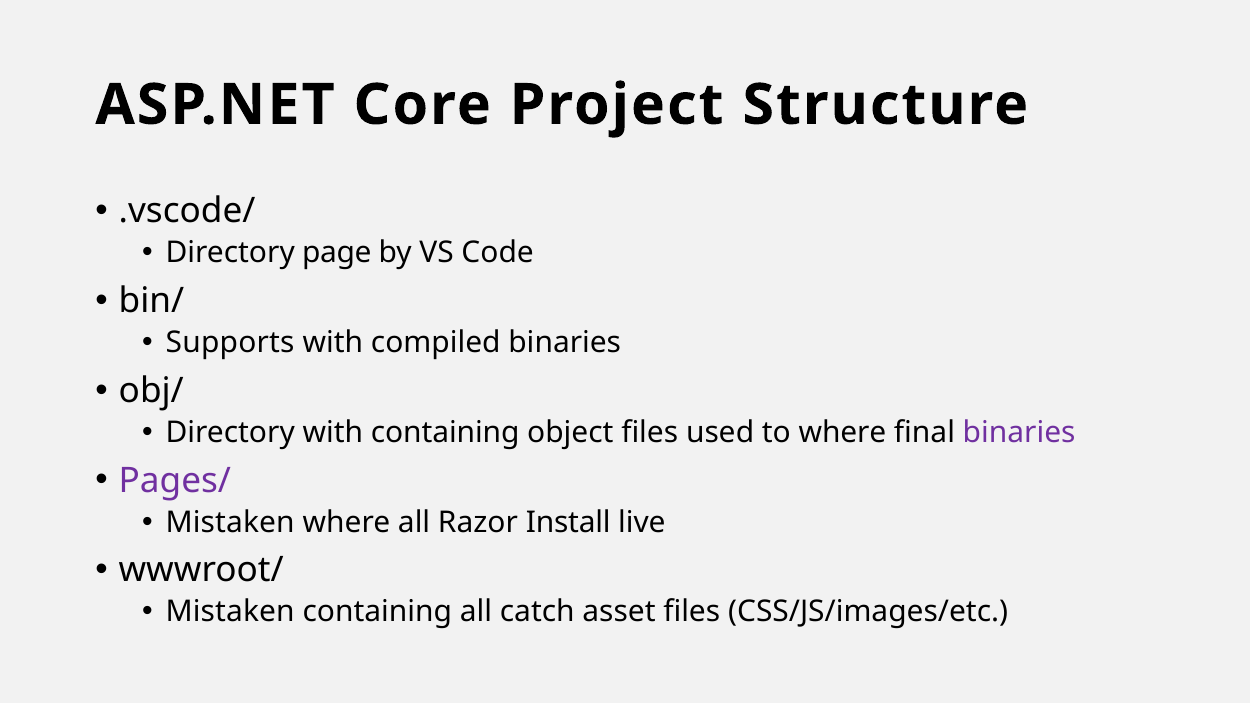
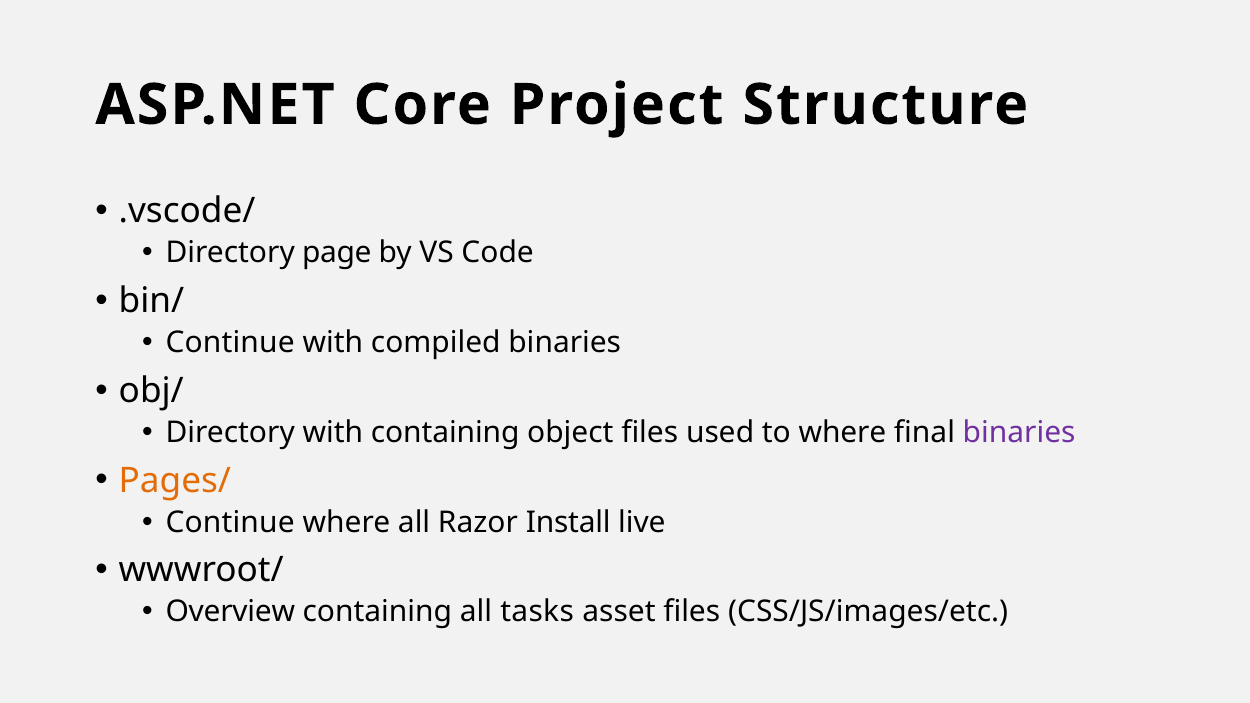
Supports: Supports -> Continue (230, 343)
Pages/ colour: purple -> orange (175, 481)
Mistaken: Mistaken -> Continue (230, 522)
Mistaken: Mistaken -> Overview (230, 612)
catch: catch -> tasks (537, 612)
